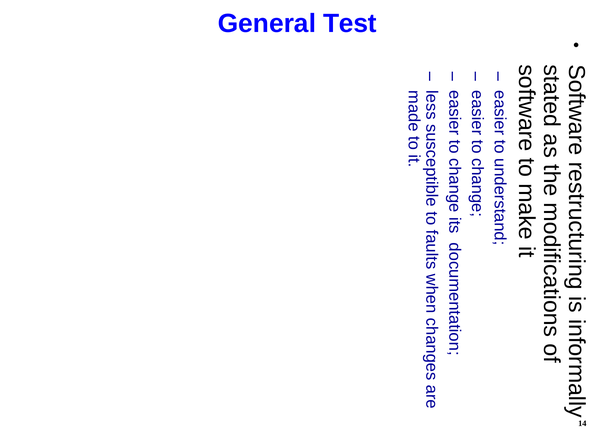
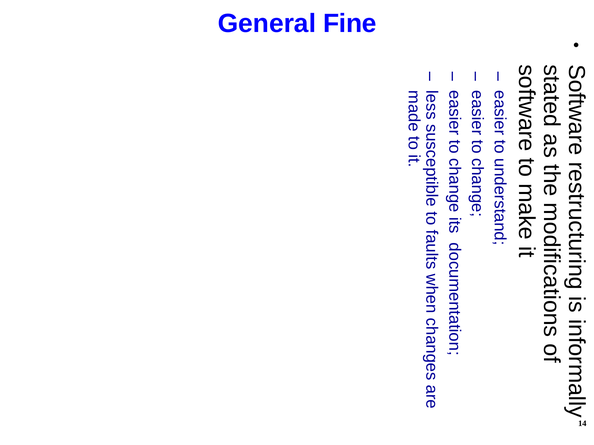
Test: Test -> Fine (350, 24)
